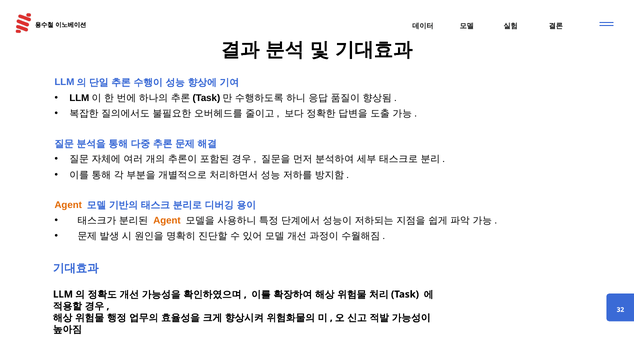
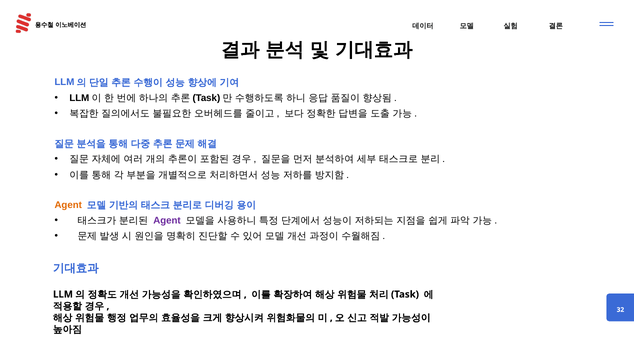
Agent colour: orange -> purple (167, 220)
